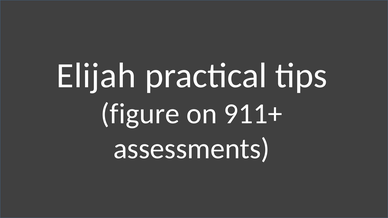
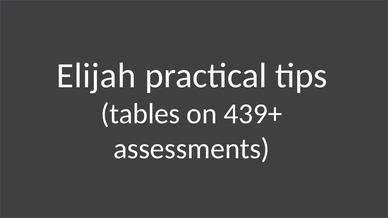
figure: figure -> tables (140, 114)
911+: 911+ -> 439+ (253, 114)
